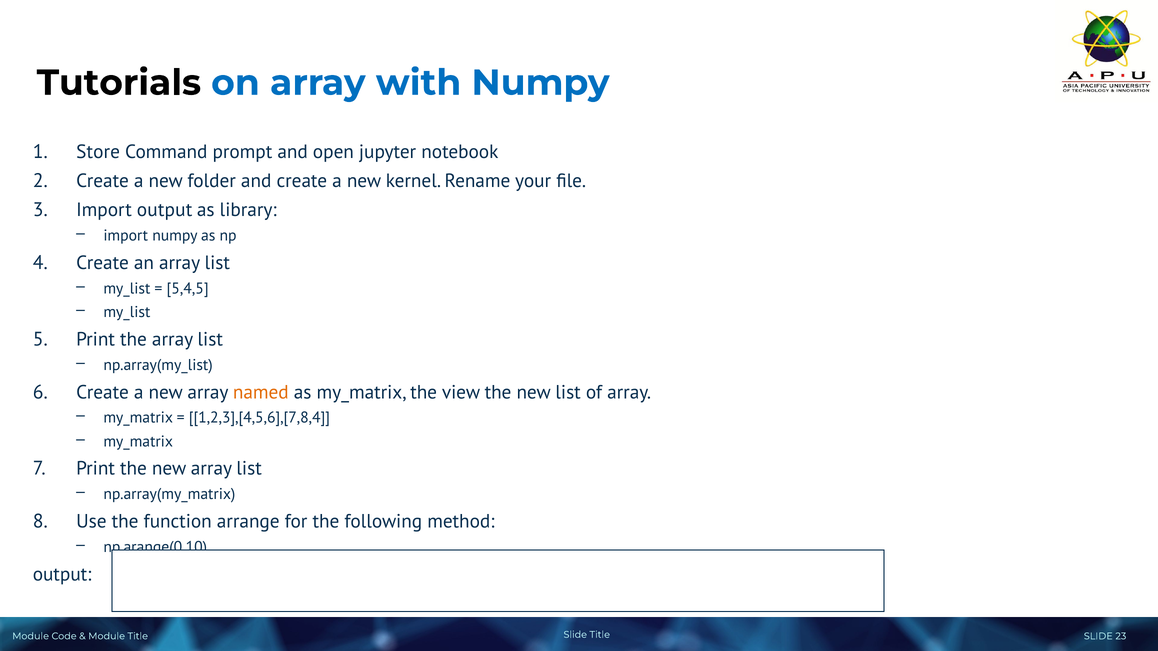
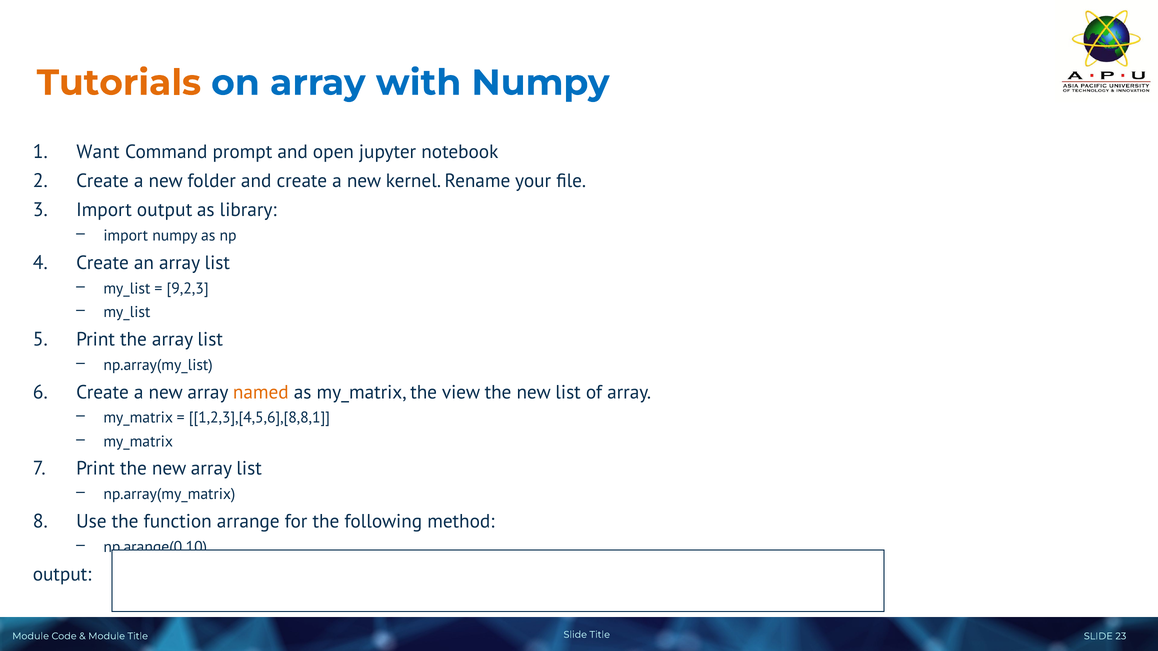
Tutorials colour: black -> orange (119, 83)
Store: Store -> Want (98, 152)
5,4,5: 5,4,5 -> 9,2,3 (188, 289)
1,2,3],[4,5,6],[7,8,4: 1,2,3],[4,5,6],[7,8,4 -> 1,2,3],[4,5,6],[8,8,1 (259, 418)
